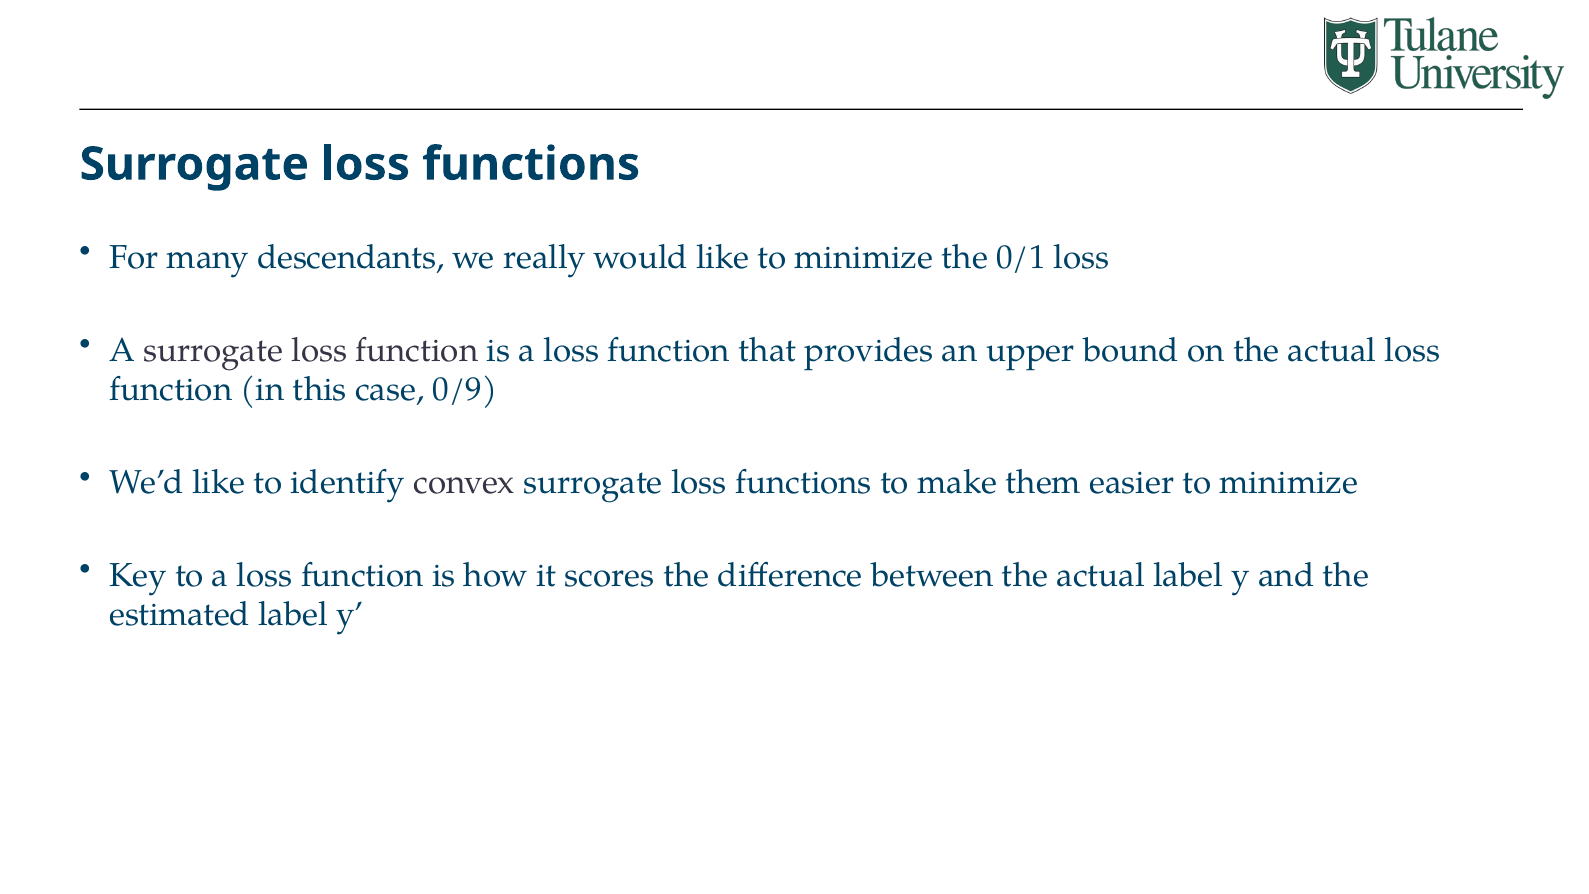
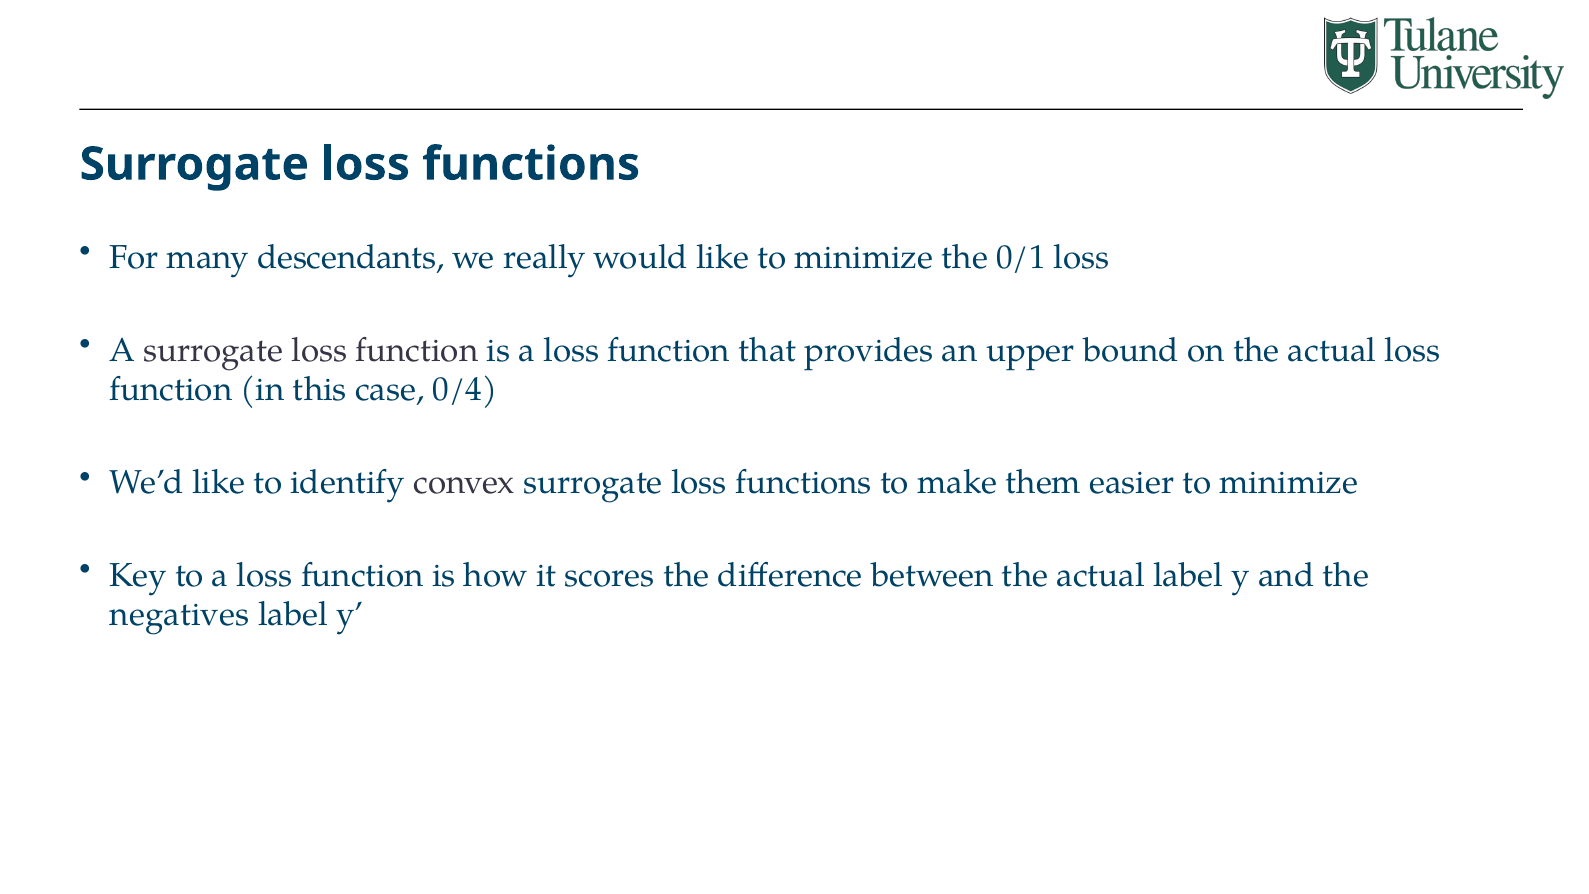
0/9: 0/9 -> 0/4 (465, 390)
estimated: estimated -> negatives (180, 615)
